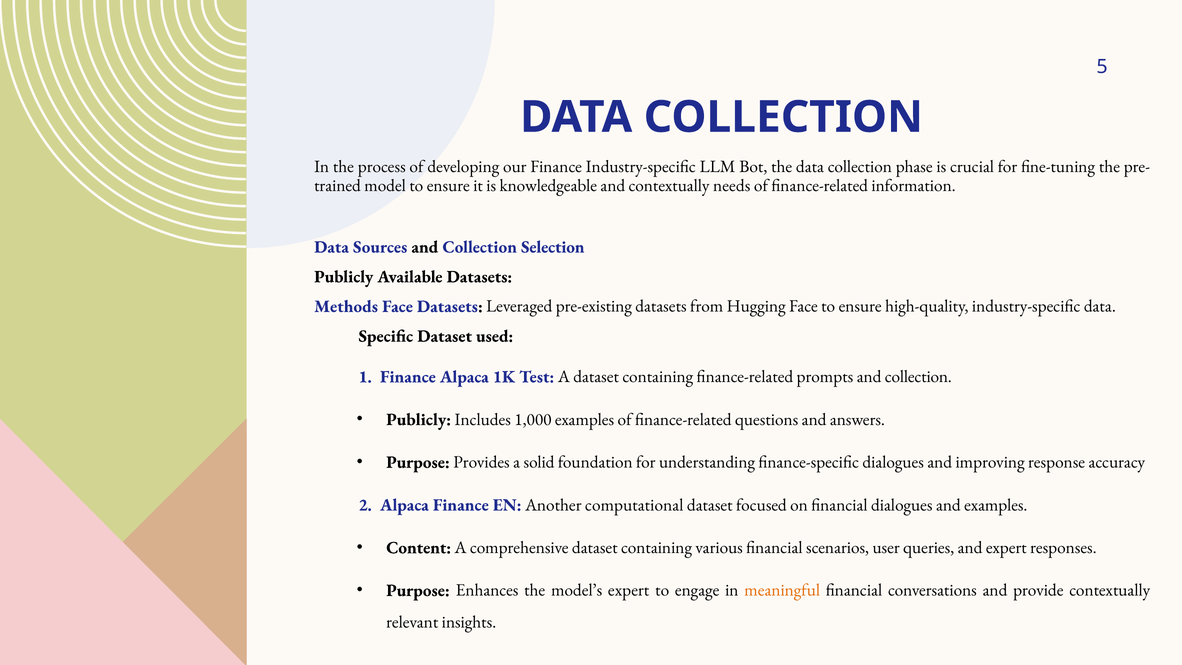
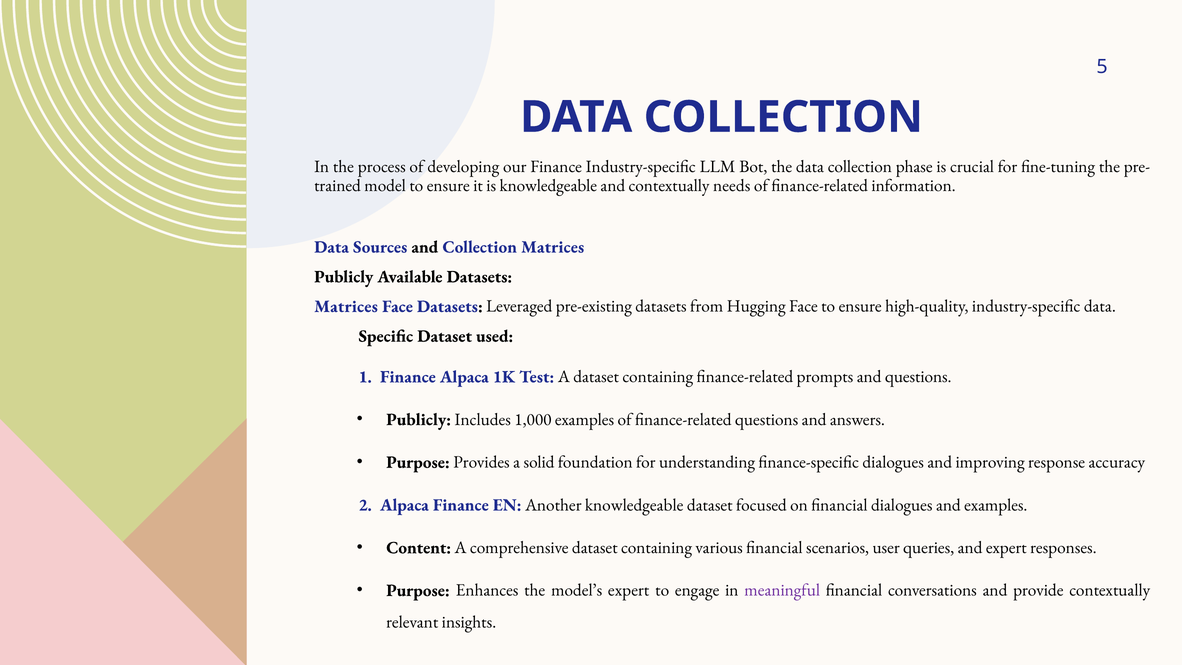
Collection Selection: Selection -> Matrices (553, 247)
Methods: Methods -> Matrices (346, 306)
prompts and collection: collection -> questions (918, 377)
Another computational: computational -> knowledgeable (634, 505)
meaningful colour: orange -> purple (782, 590)
